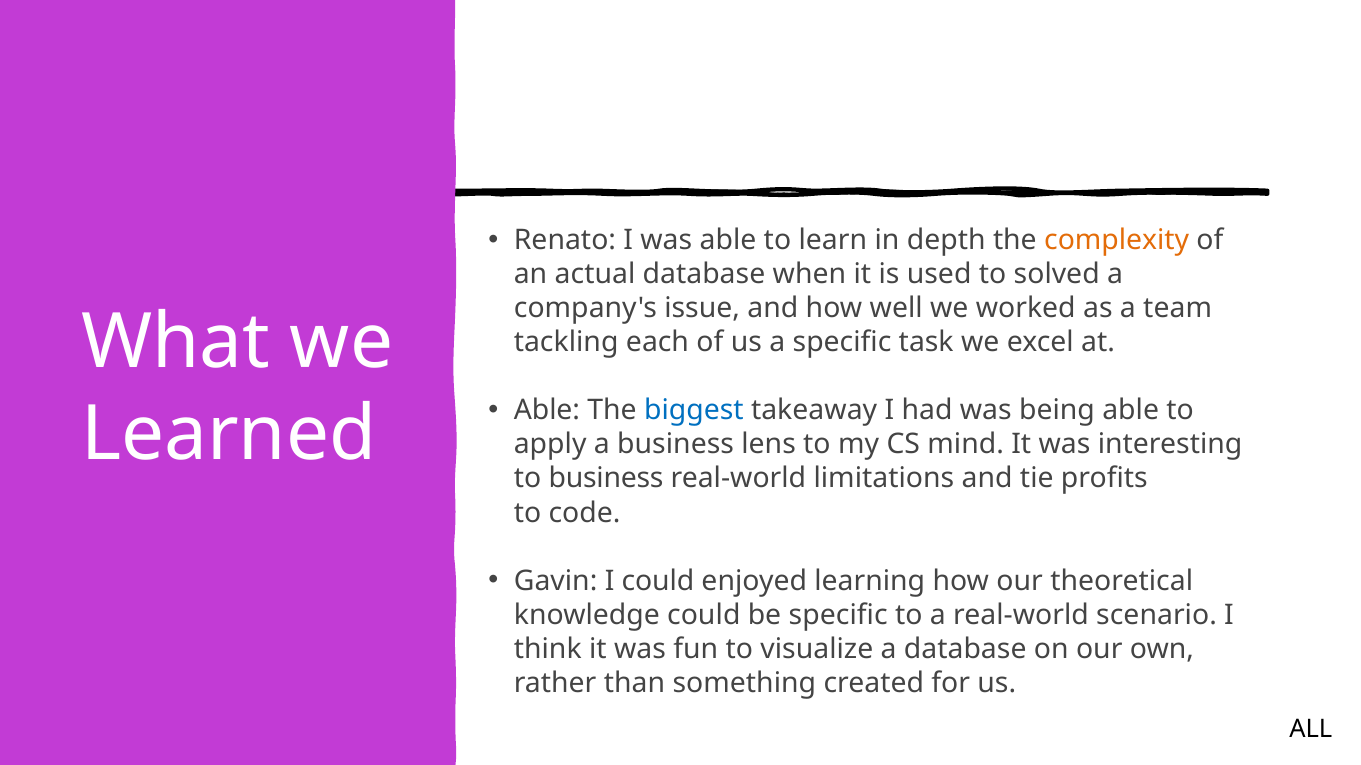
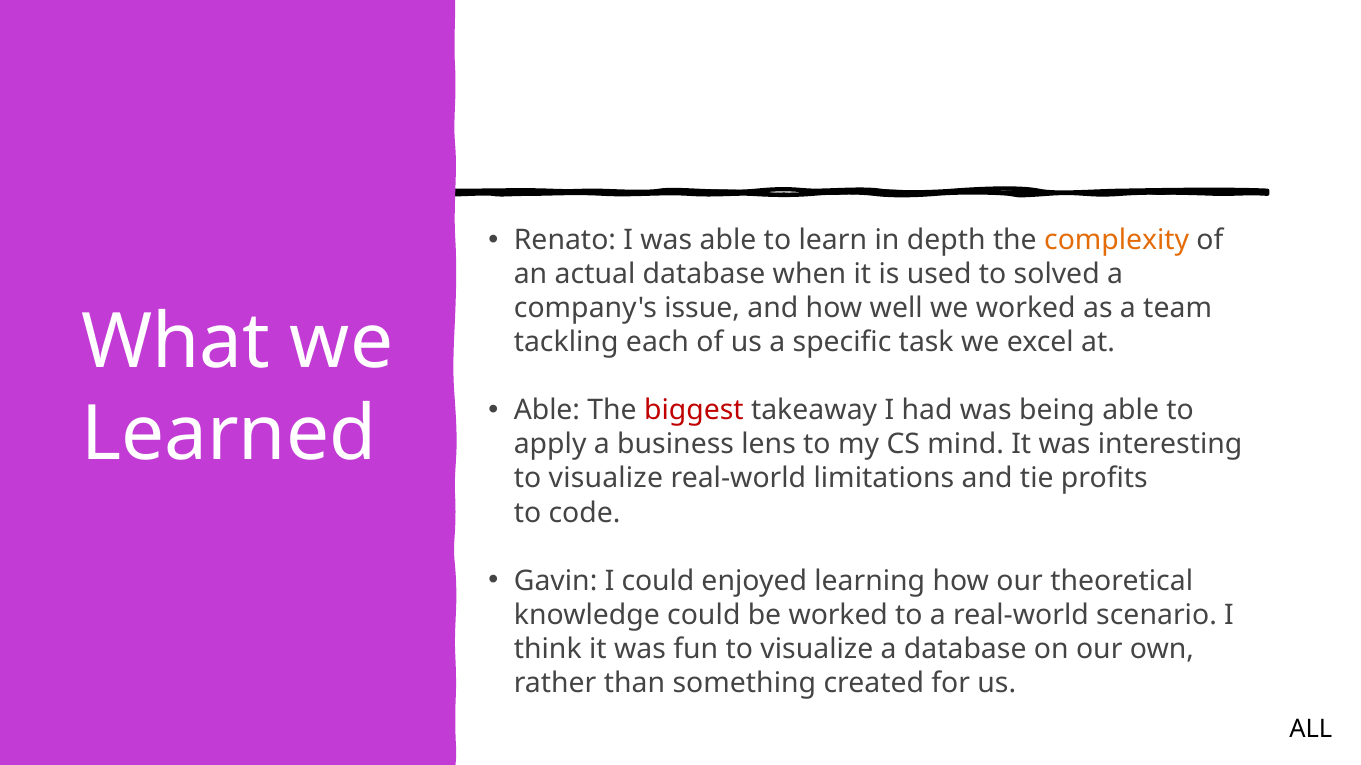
biggest colour: blue -> red (694, 411)
business: business -> visualize (606, 479)
be specific: specific -> worked (838, 615)
